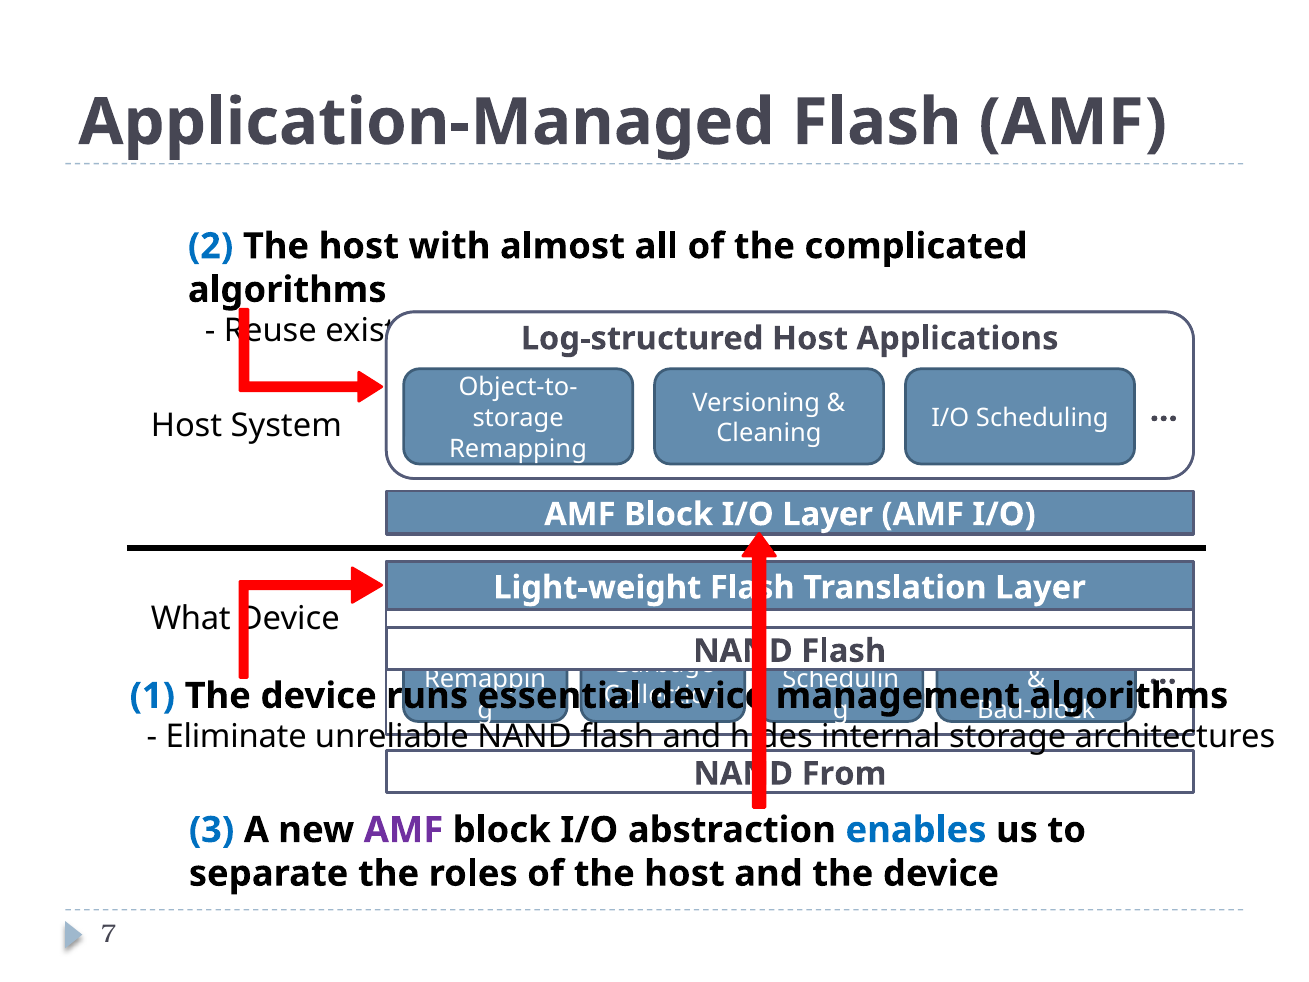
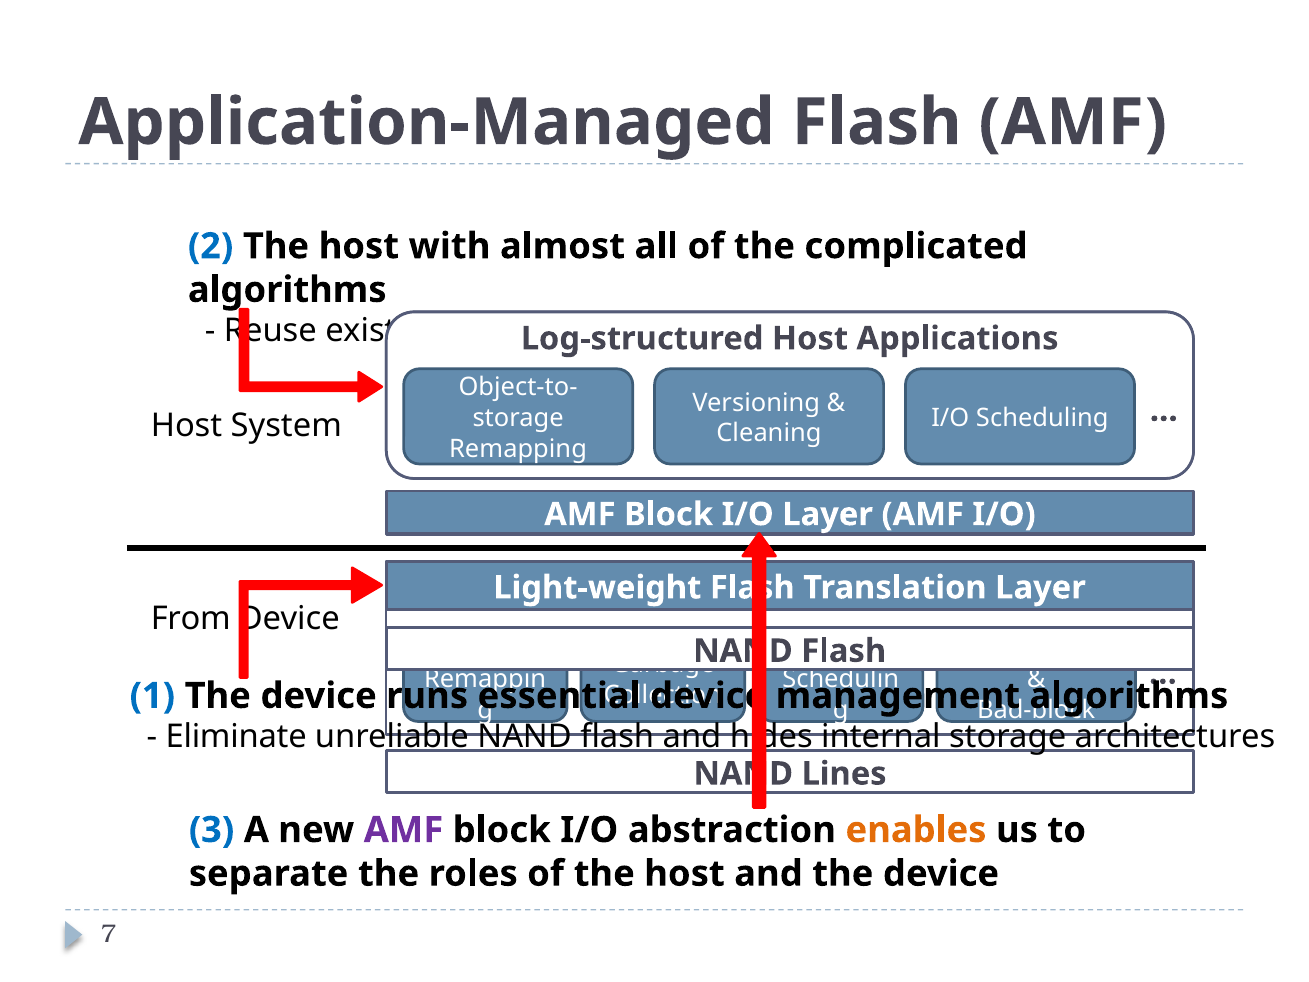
What: What -> From (191, 619)
From: From -> Lines (844, 774)
enables colour: blue -> orange (916, 830)
